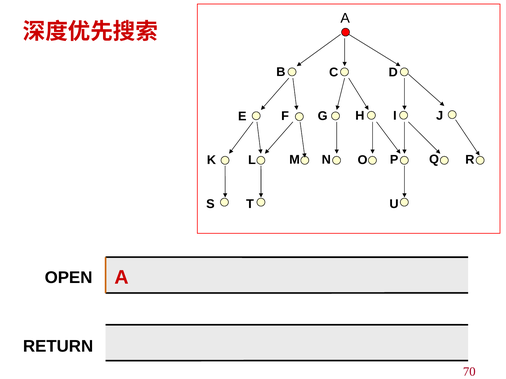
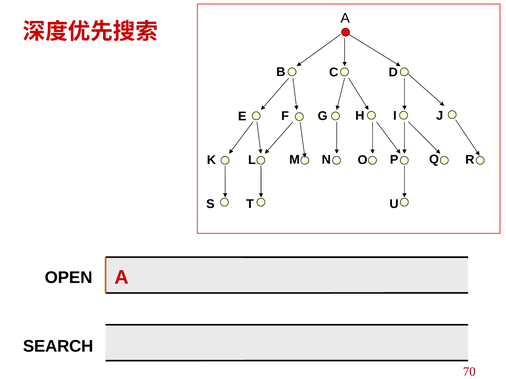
RETURN: RETURN -> SEARCH (58, 347)
